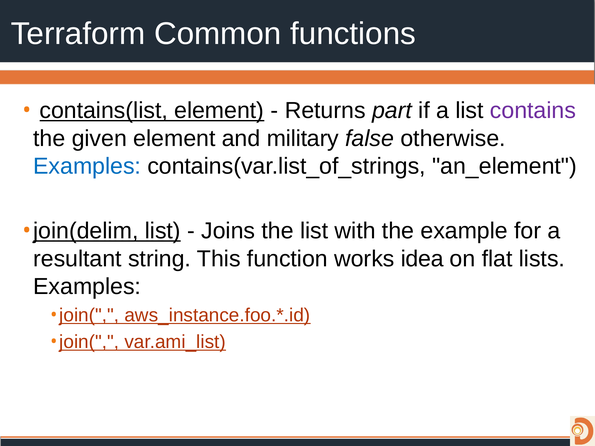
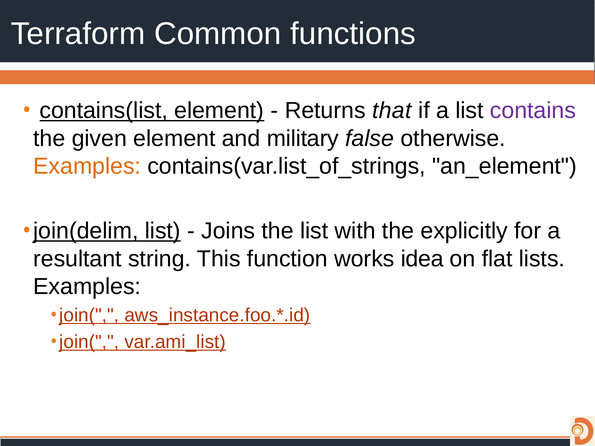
part: part -> that (392, 111)
Examples colour: blue -> orange (87, 166)
example: example -> explicitly (464, 231)
